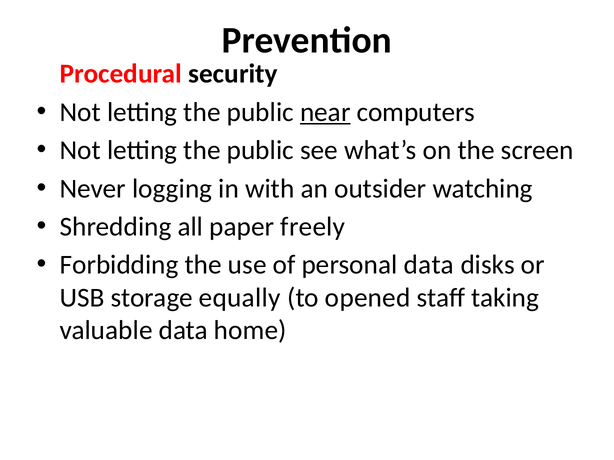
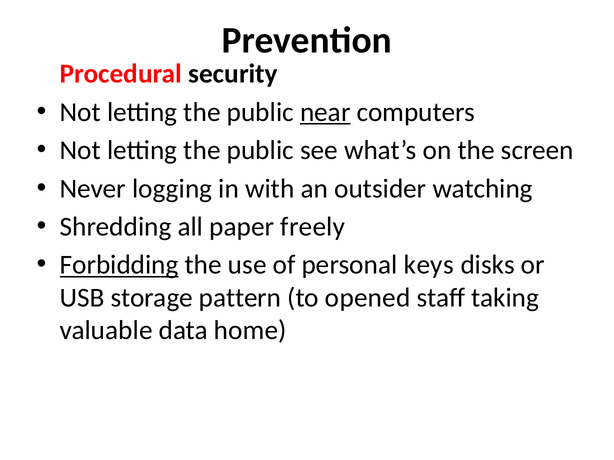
Forbidding underline: none -> present (119, 265)
personal data: data -> keys (429, 265)
equally: equally -> pattern (240, 298)
